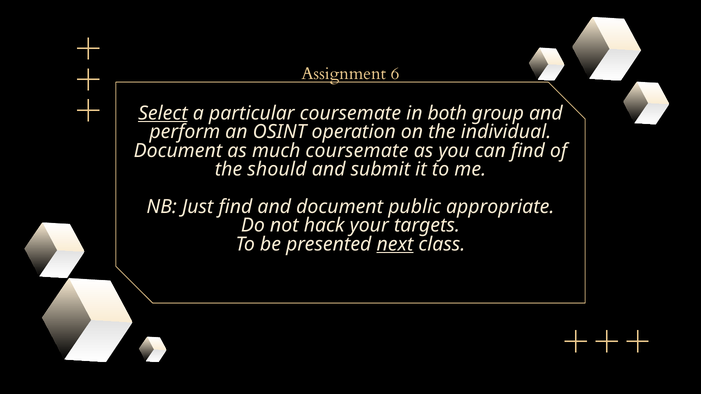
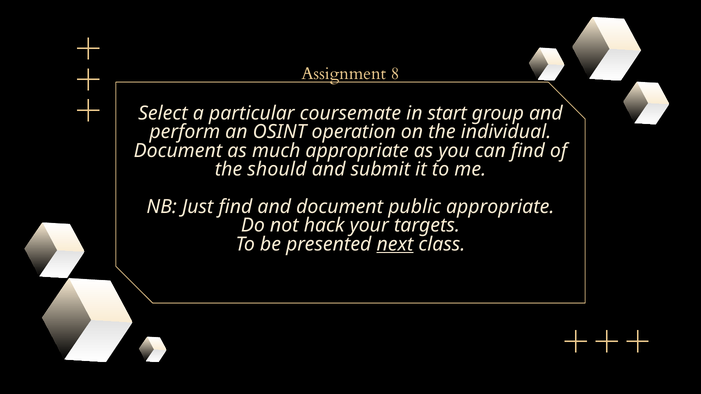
6: 6 -> 8 (395, 74)
Select underline: present -> none (163, 113)
both: both -> start (447, 113)
much coursemate: coursemate -> appropriate (357, 151)
